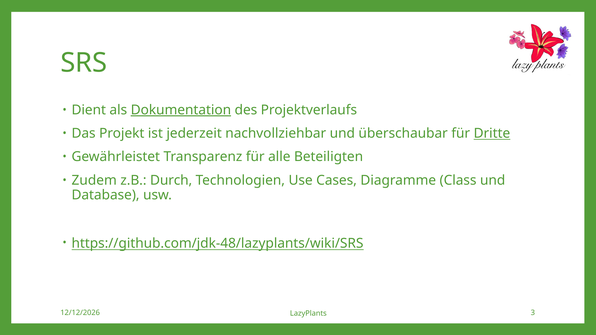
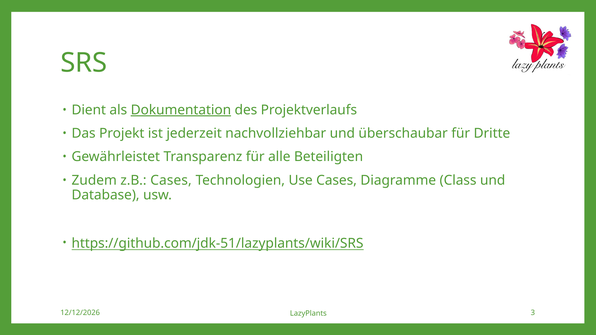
Dritte underline: present -> none (492, 134)
z.B Durch: Durch -> Cases (171, 180)
https://github.com/jdk-48/lazyplants/wiki/SRS: https://github.com/jdk-48/lazyplants/wiki/SRS -> https://github.com/jdk-51/lazyplants/wiki/SRS (217, 244)
